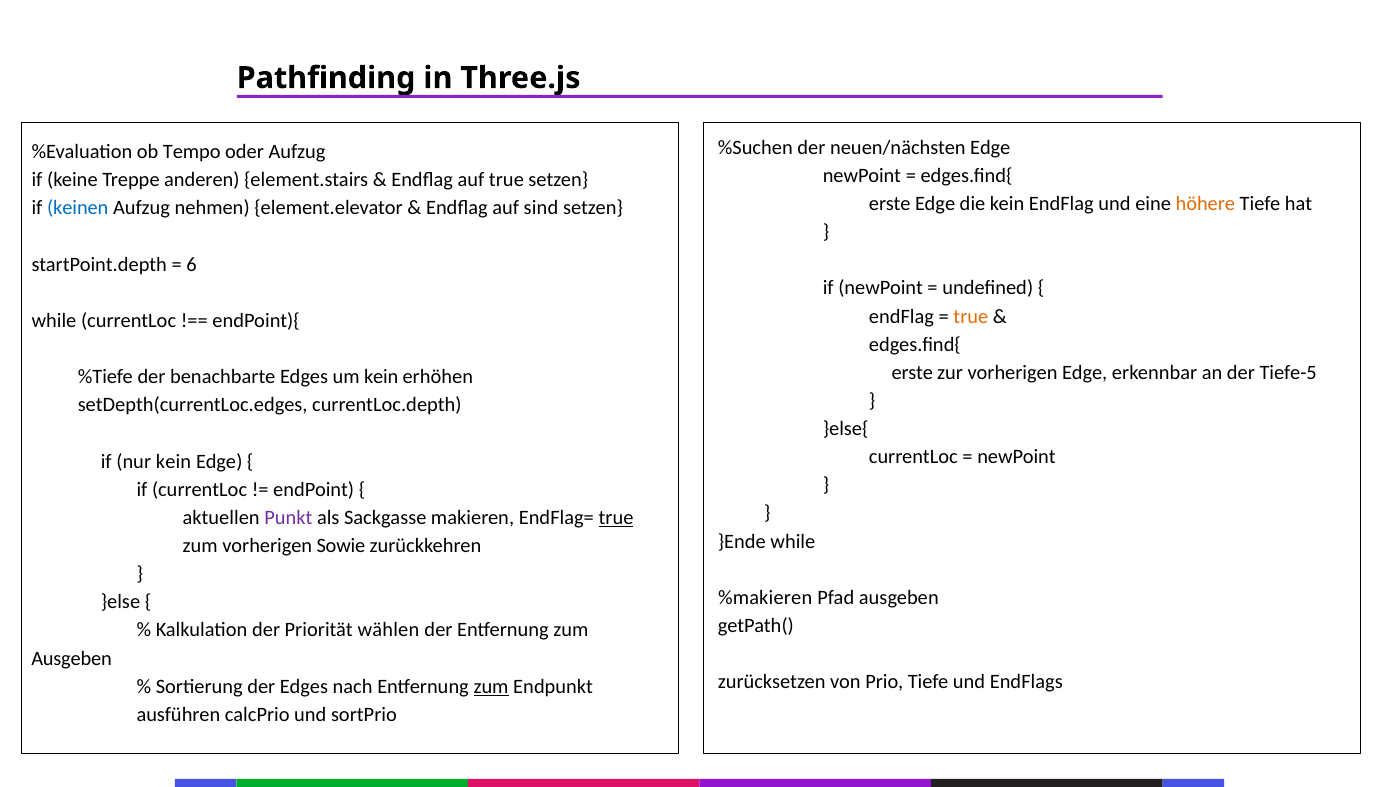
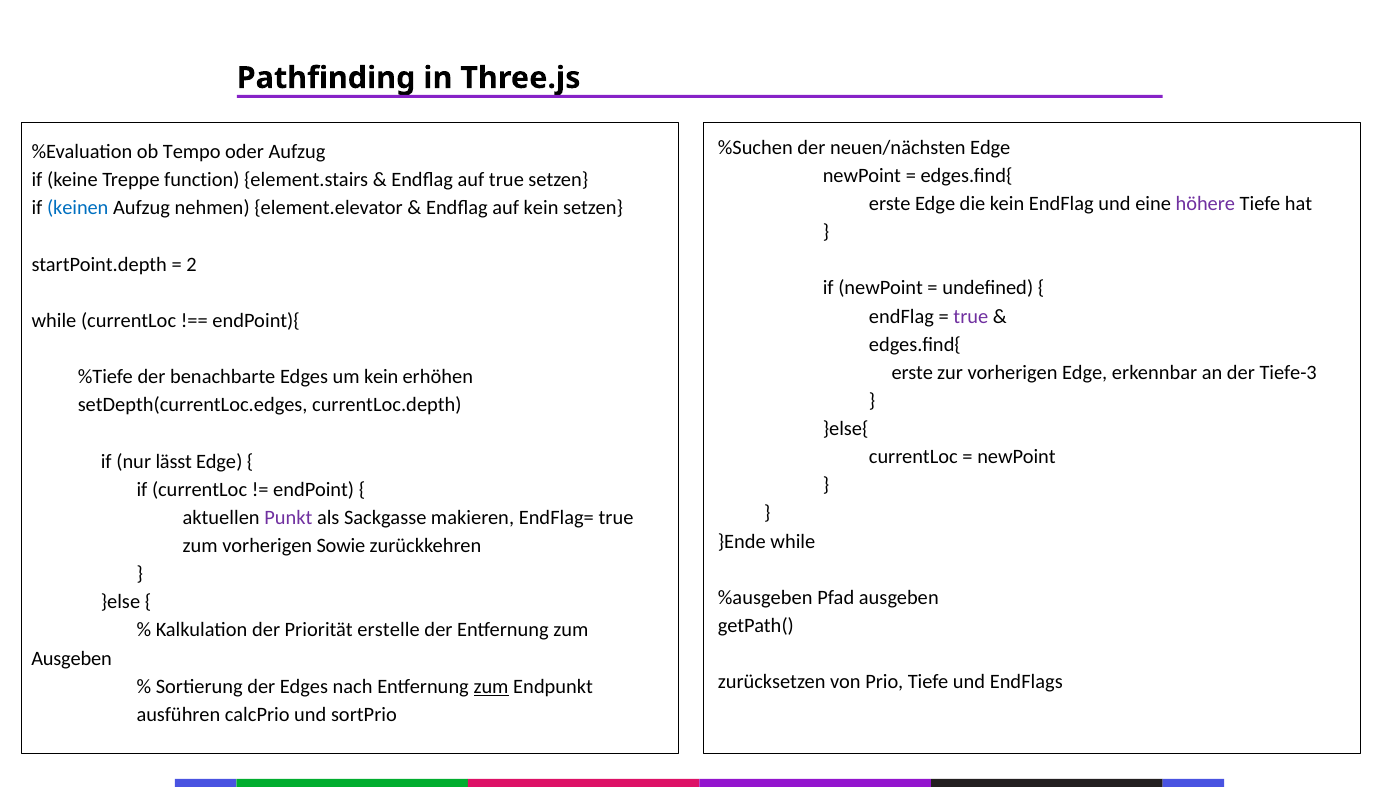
anderen: anderen -> function (202, 180)
höhere colour: orange -> purple (1205, 204)
auf sind: sind -> kein (541, 208)
6: 6 -> 2 (192, 264)
true colour: orange -> purple (971, 316)
Tiefe-5: Tiefe-5 -> Tiefe-3 (1288, 373)
nur kein: kein -> lässt (174, 461)
true underline: present -> none (616, 518)
%makieren: %makieren -> %ausgeben (765, 598)
wählen: wählen -> erstelle (389, 630)
